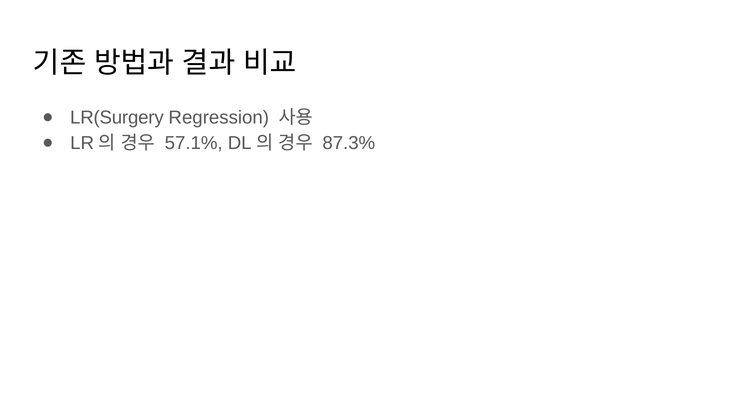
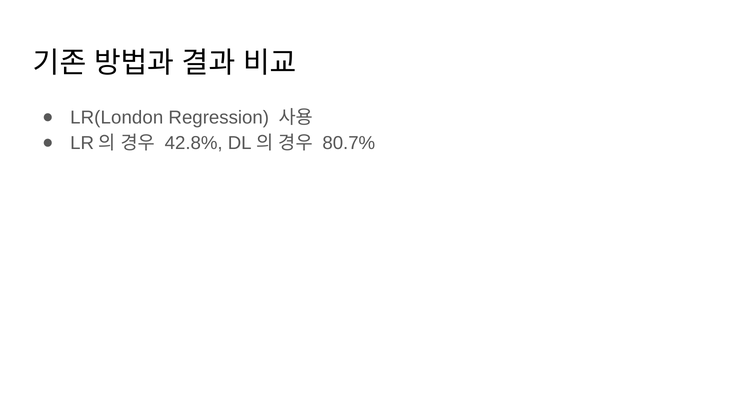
LR(Surgery: LR(Surgery -> LR(London (117, 117)
57.1%: 57.1% -> 42.8% (194, 143)
87.3%: 87.3% -> 80.7% (349, 143)
